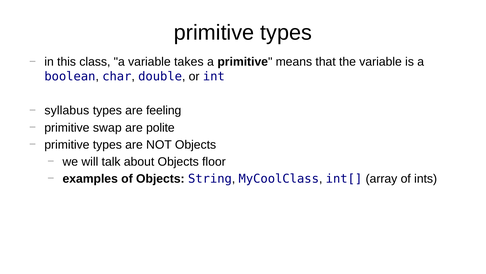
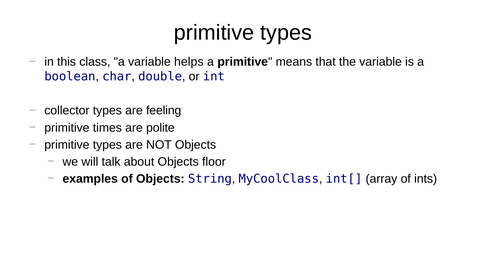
takes: takes -> helps (189, 62)
syllabus: syllabus -> collector (67, 110)
swap: swap -> times (107, 127)
